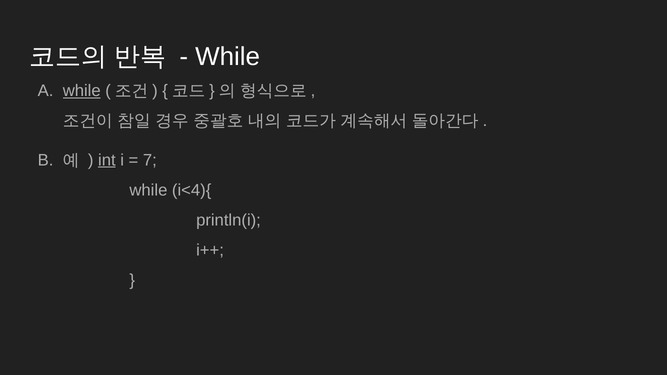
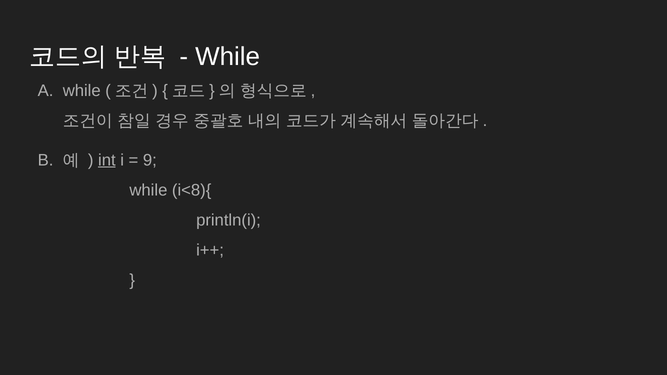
while underline: present -> none (82, 91)
7: 7 -> 9 (150, 160)
i<4){: i<4){ -> i<8){ (192, 190)
